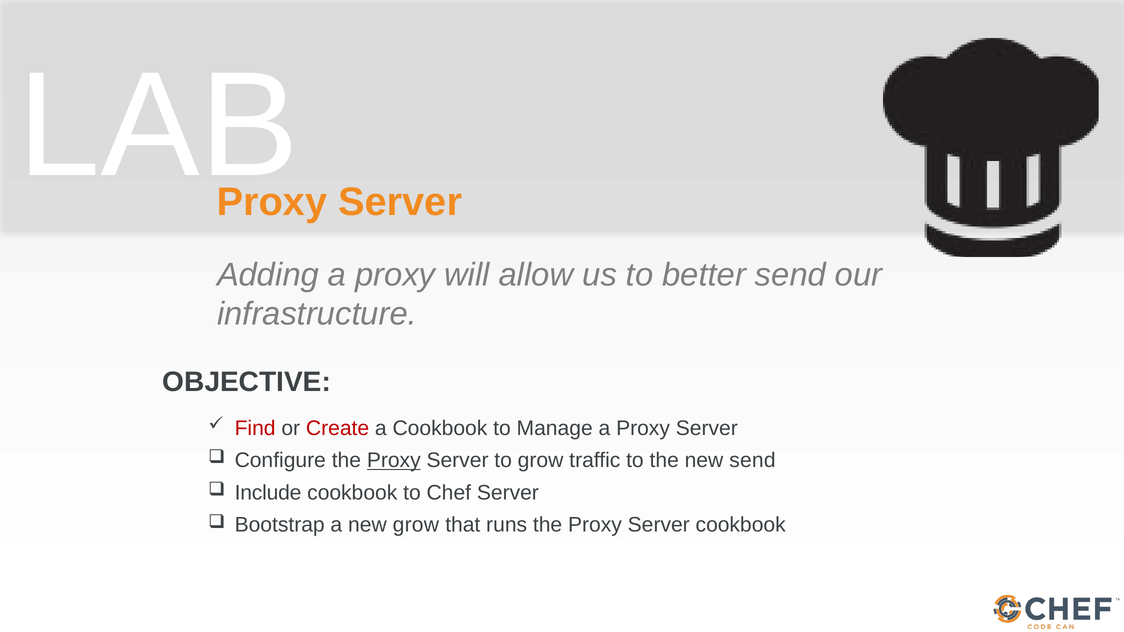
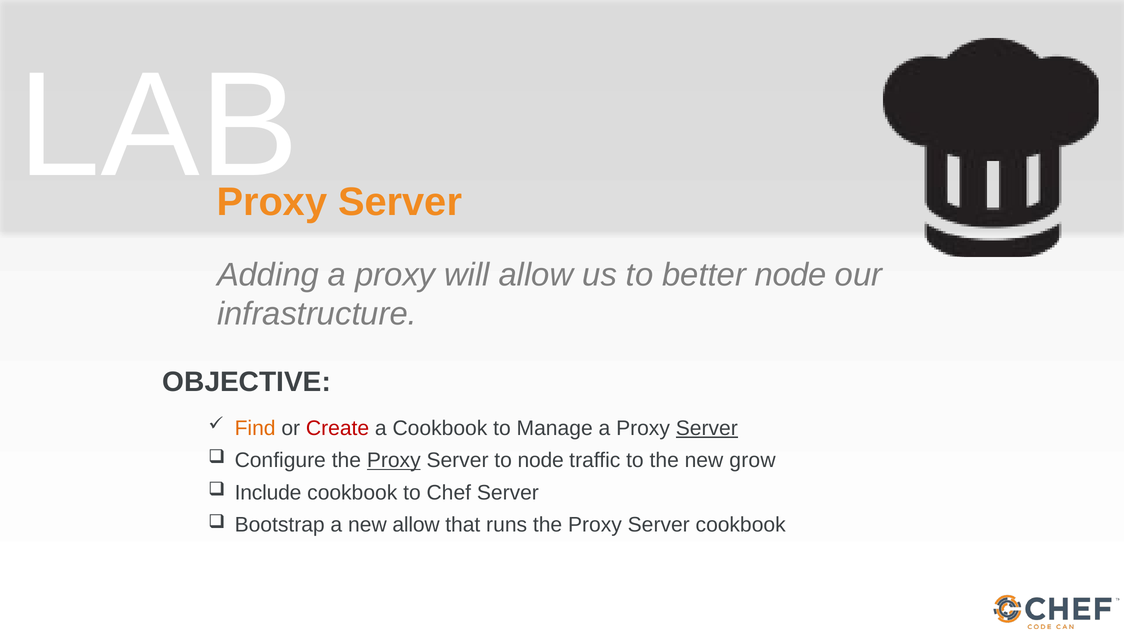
better send: send -> node (791, 275)
Find colour: red -> orange (255, 428)
Server underline: none -> present (707, 428)
to grow: grow -> node (541, 461)
new send: send -> grow (752, 461)
new grow: grow -> allow (416, 525)
